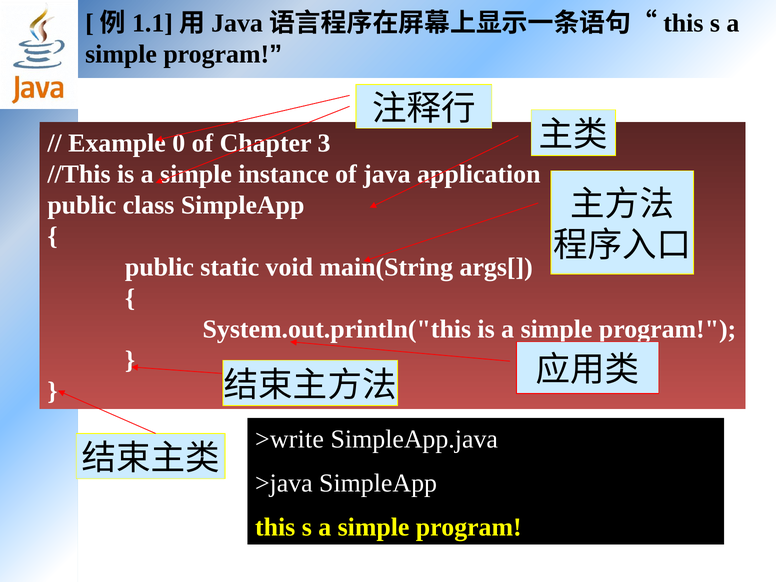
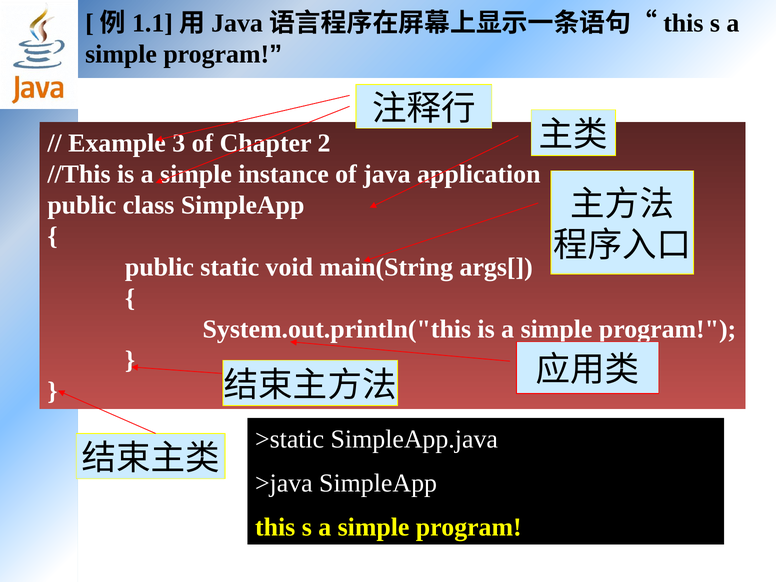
0: 0 -> 3 (179, 143)
3: 3 -> 2 (324, 143)
>write: >write -> >static (290, 439)
